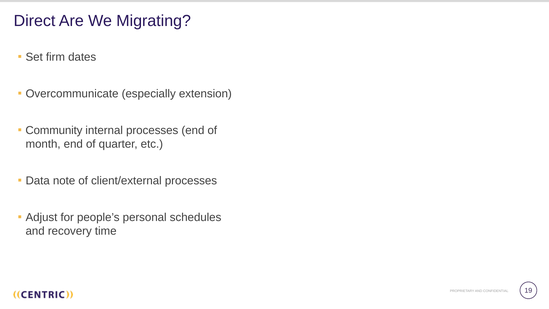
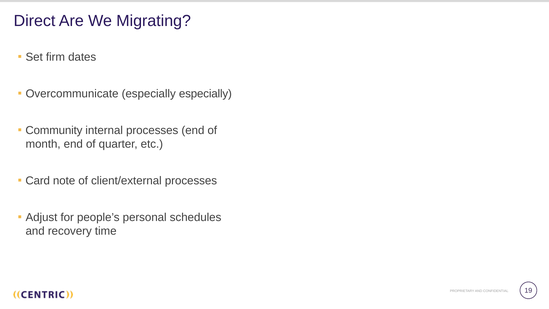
especially extension: extension -> especially (205, 94)
Data: Data -> Card (38, 181)
